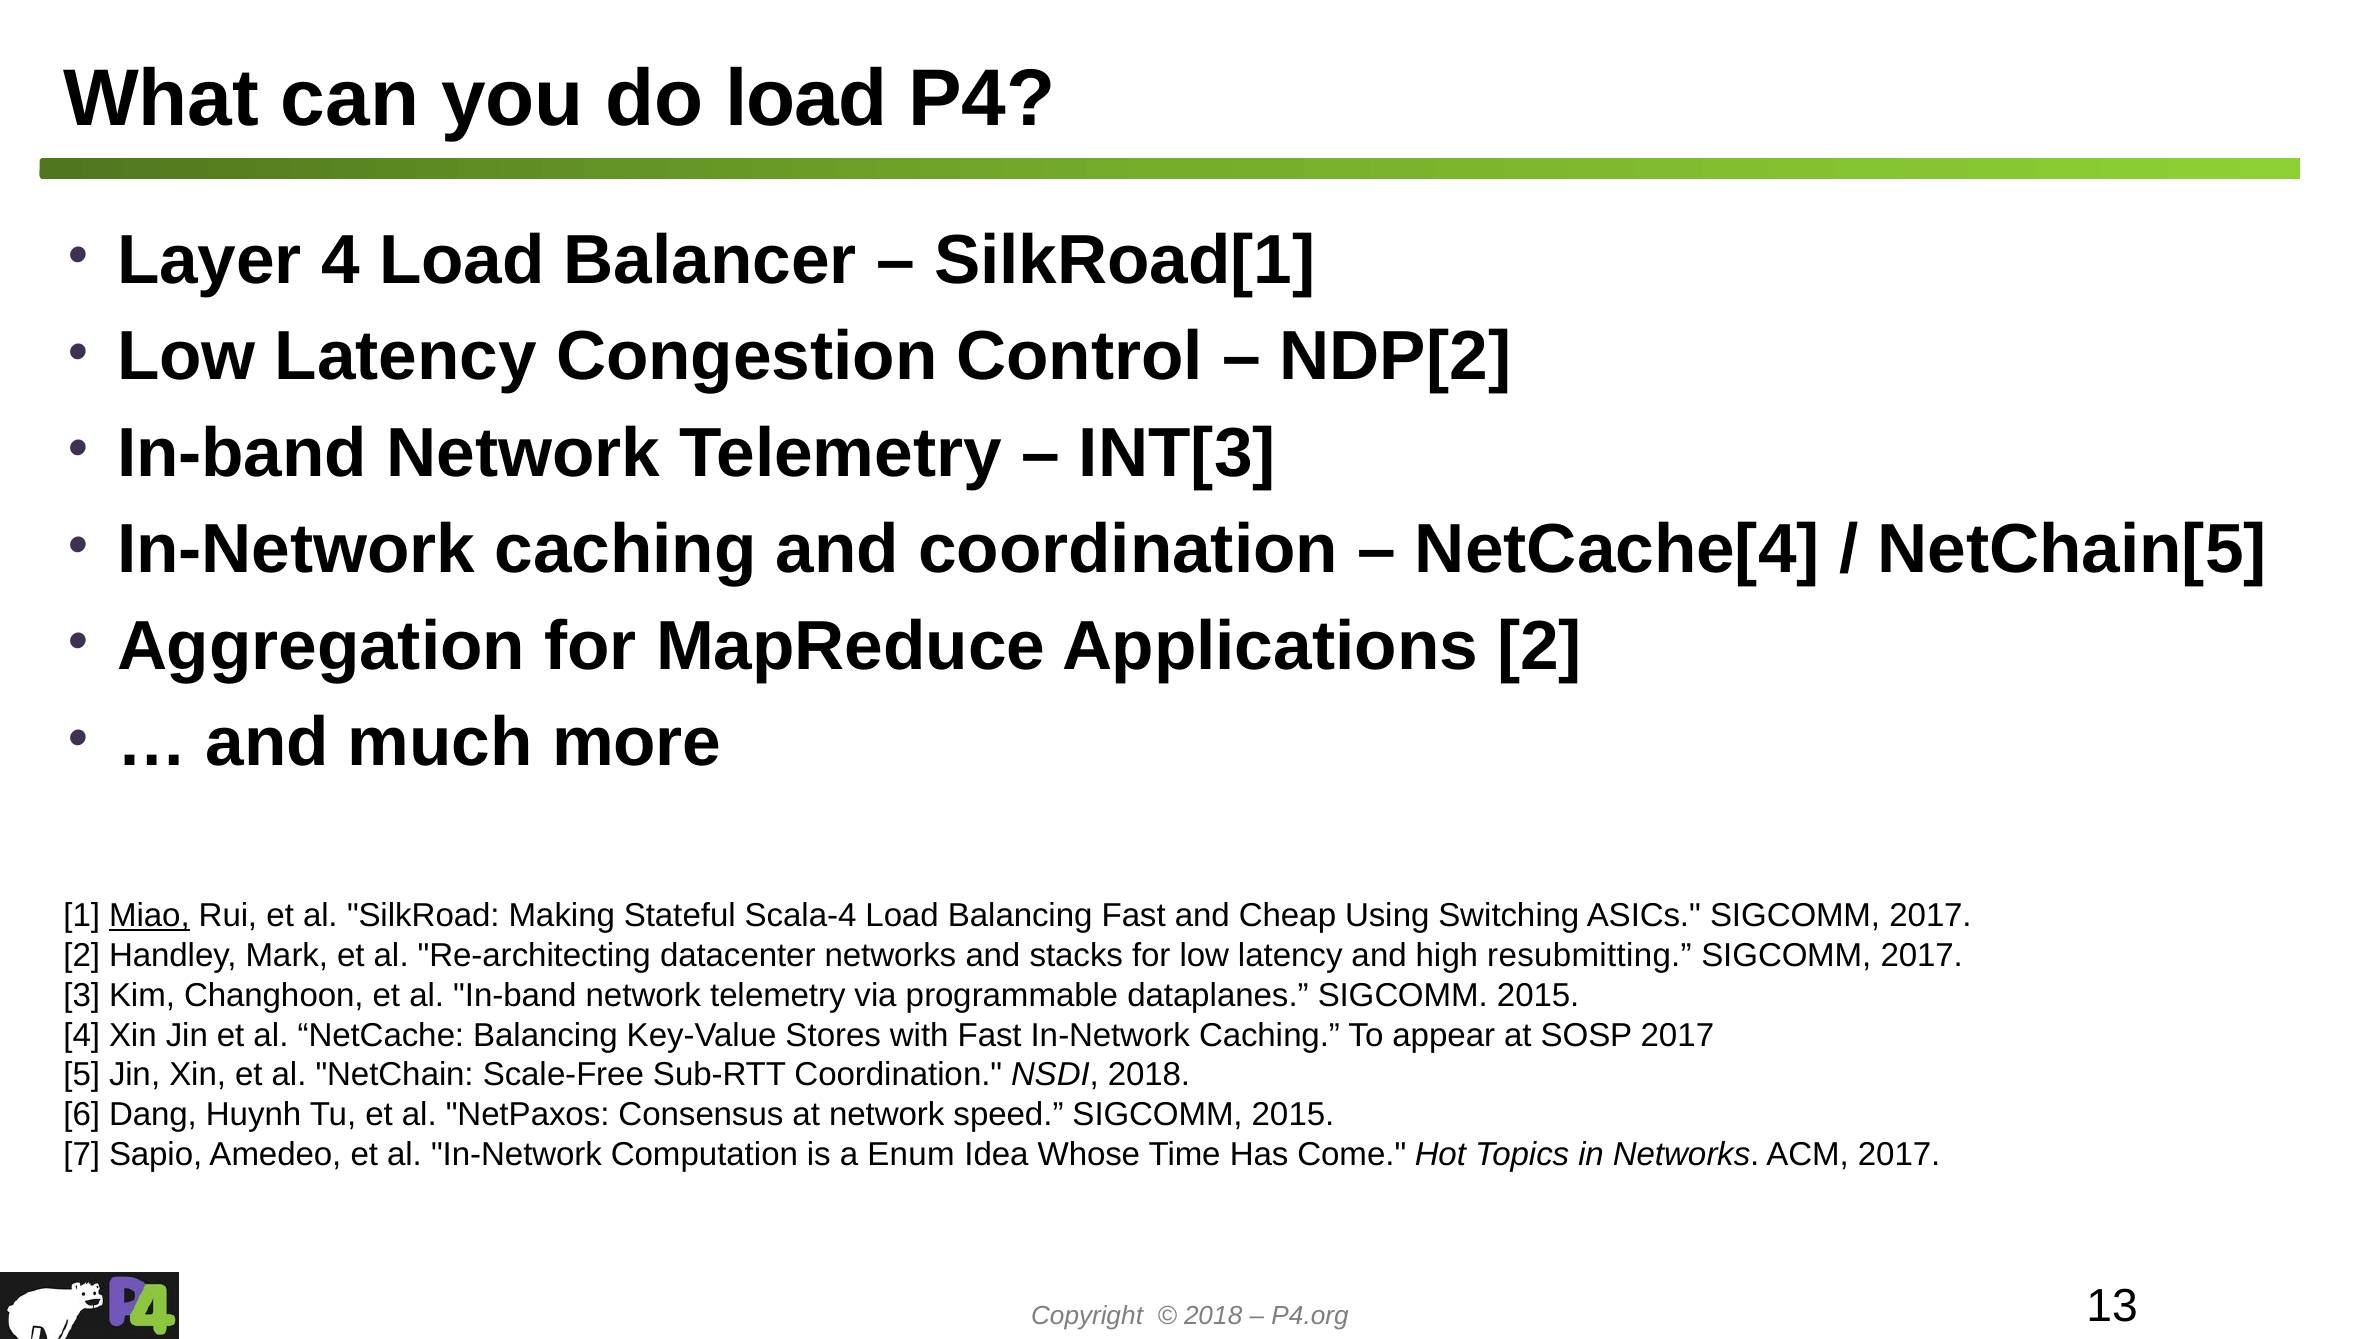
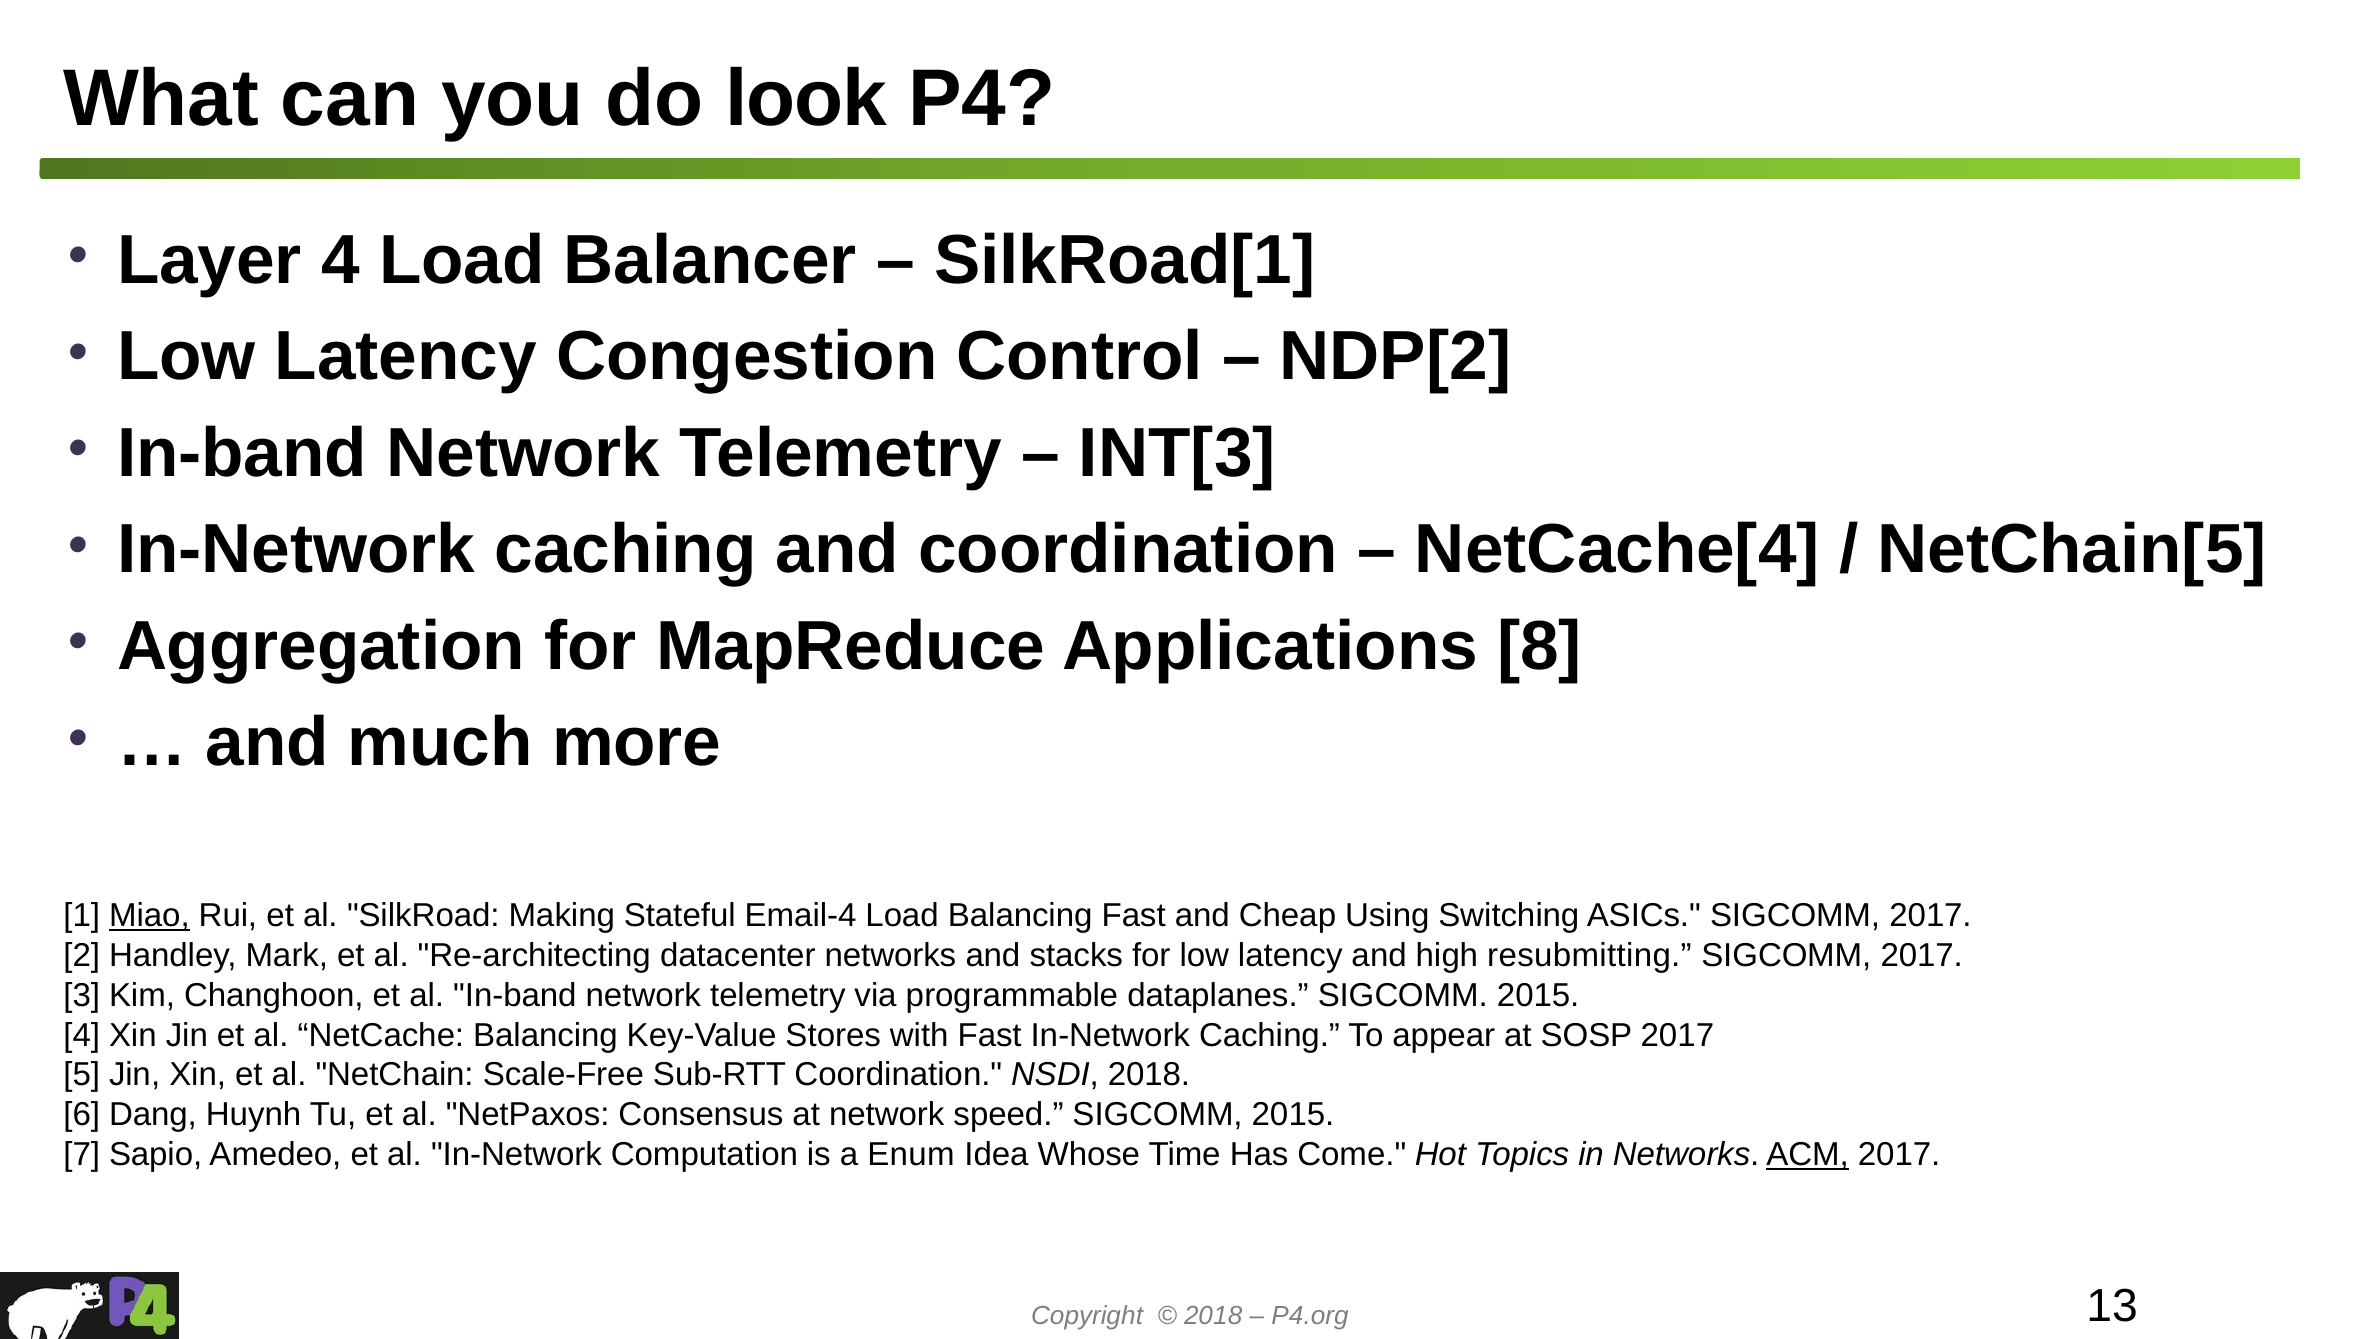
do load: load -> look (806, 99)
Applications 2: 2 -> 8 (1540, 646)
Scala-4: Scala-4 -> Email-4 (801, 916)
ACM underline: none -> present (1808, 1154)
